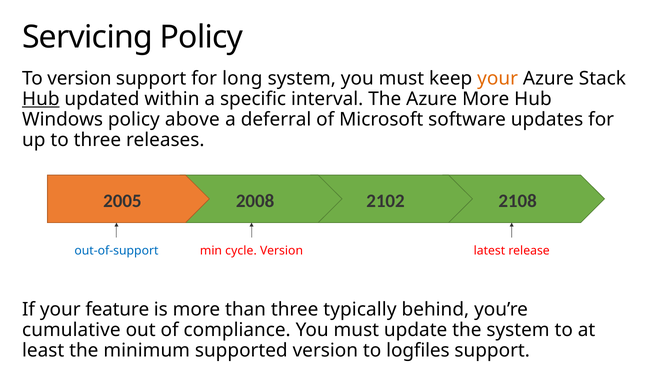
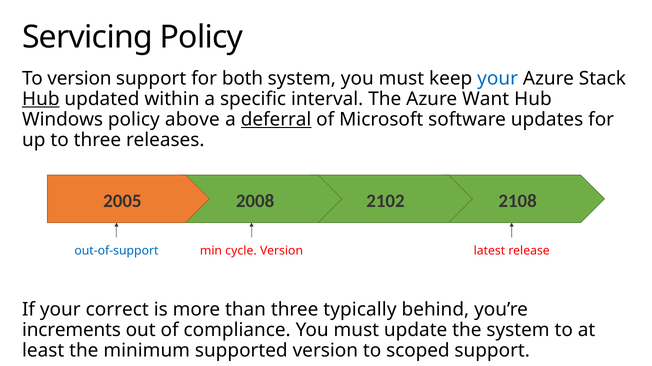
long: long -> both (242, 79)
your colour: orange -> blue (498, 79)
Azure More: More -> Want (486, 99)
deferral underline: none -> present (276, 120)
feature: feature -> correct (117, 310)
cumulative: cumulative -> increments (71, 331)
logfiles: logfiles -> scoped (418, 351)
